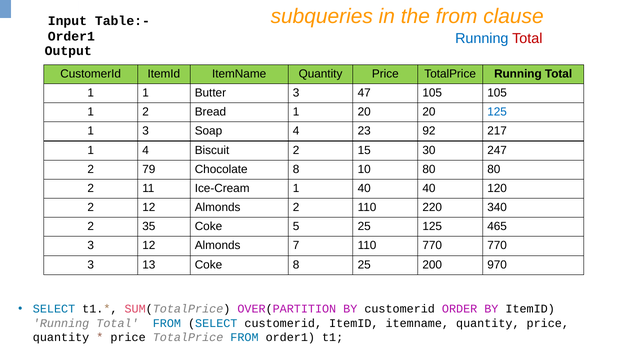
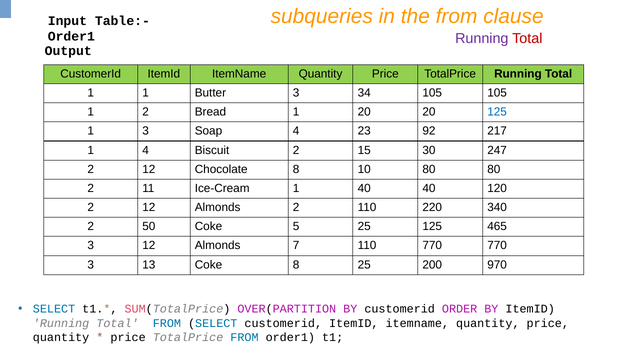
Running colour: blue -> purple (482, 39)
47: 47 -> 34 (364, 93)
79: 79 -> 12 (149, 169)
35: 35 -> 50 (149, 226)
